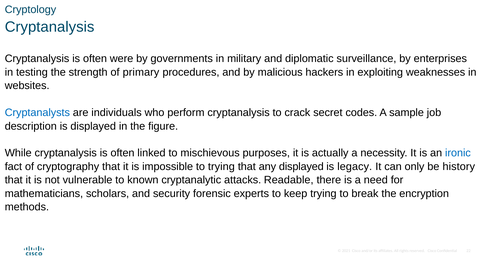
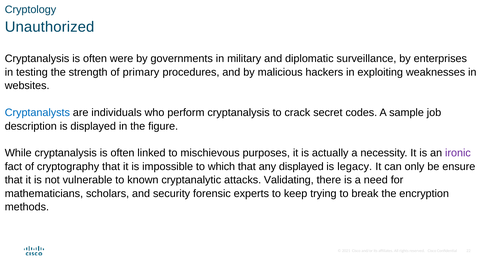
Cryptanalysis: Cryptanalysis -> Unauthorized (50, 27)
ironic colour: blue -> purple (458, 153)
to trying: trying -> which (221, 167)
history: history -> ensure (459, 167)
Readable: Readable -> Validating (289, 180)
